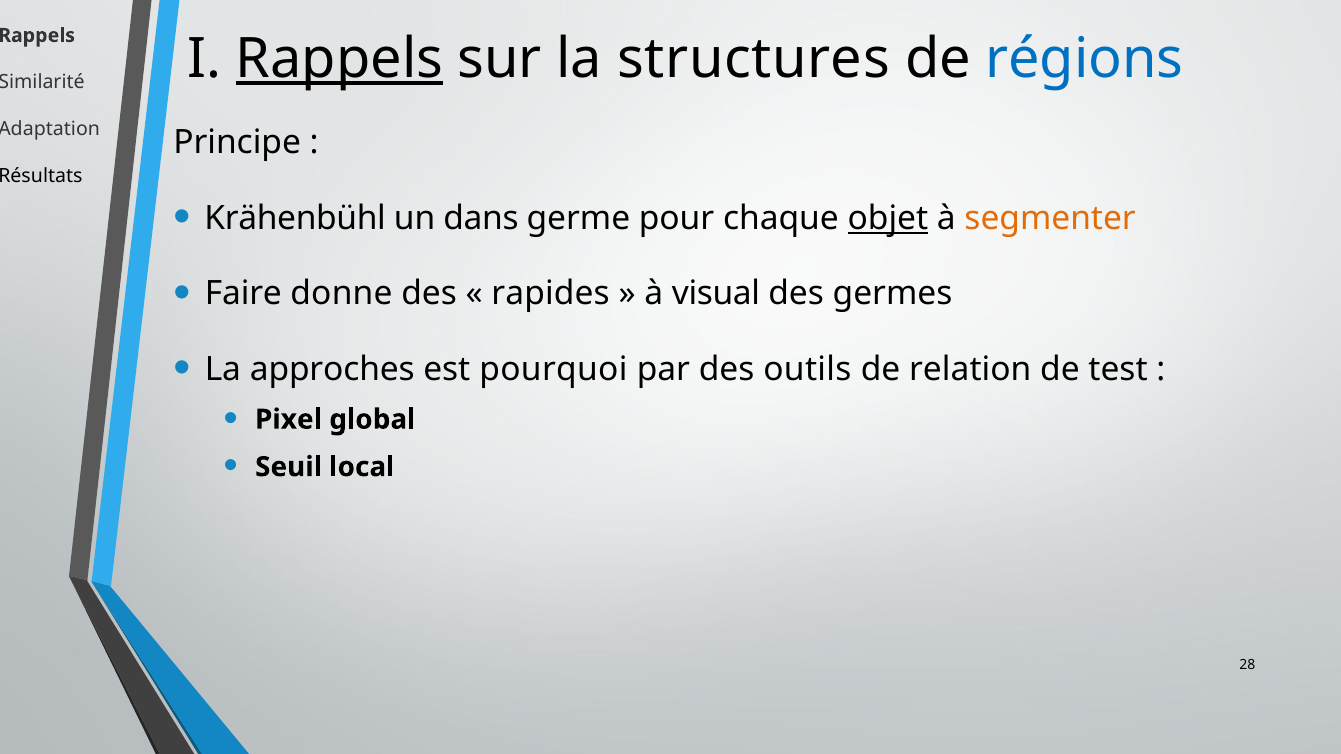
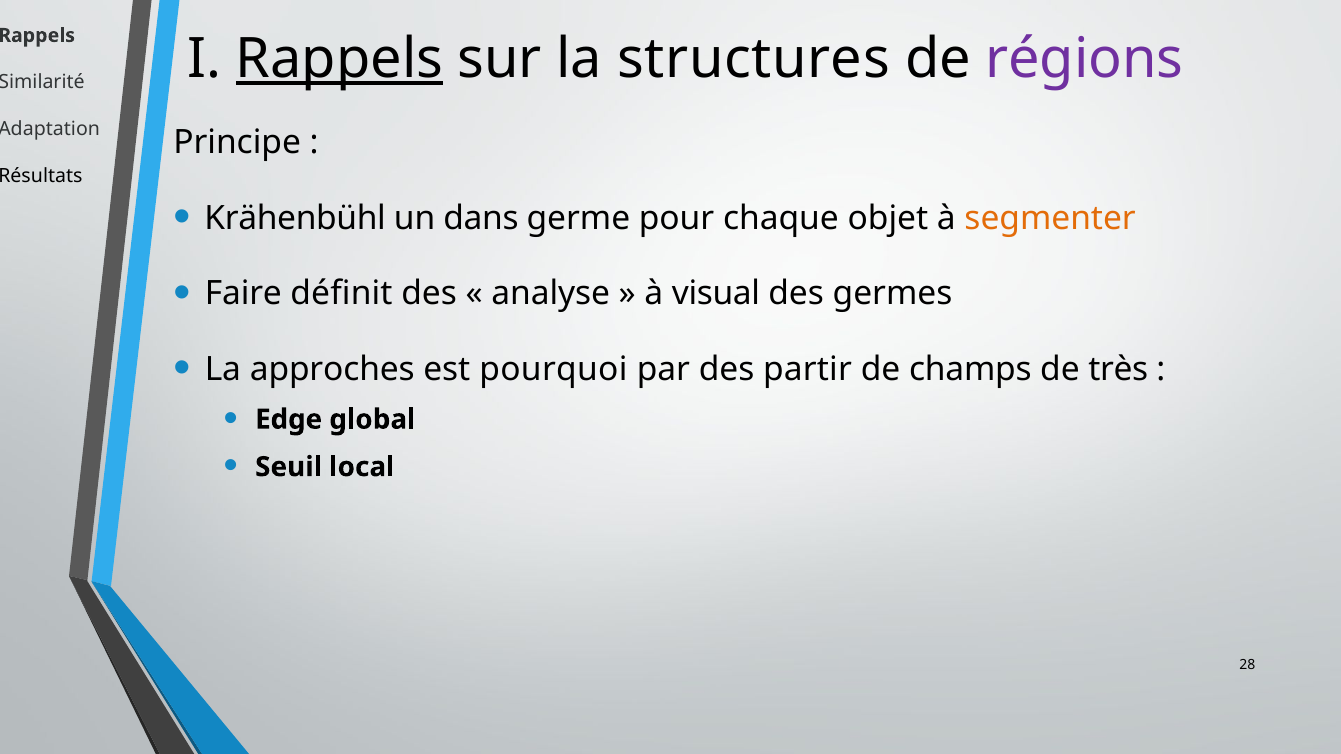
régions colour: blue -> purple (1084, 59)
objet underline: present -> none (888, 218)
donne: donne -> définit (342, 294)
rapides: rapides -> analyse (551, 294)
outils: outils -> partir (808, 369)
relation: relation -> champs (970, 369)
test: test -> très (1118, 369)
Pixel: Pixel -> Edge (289, 420)
